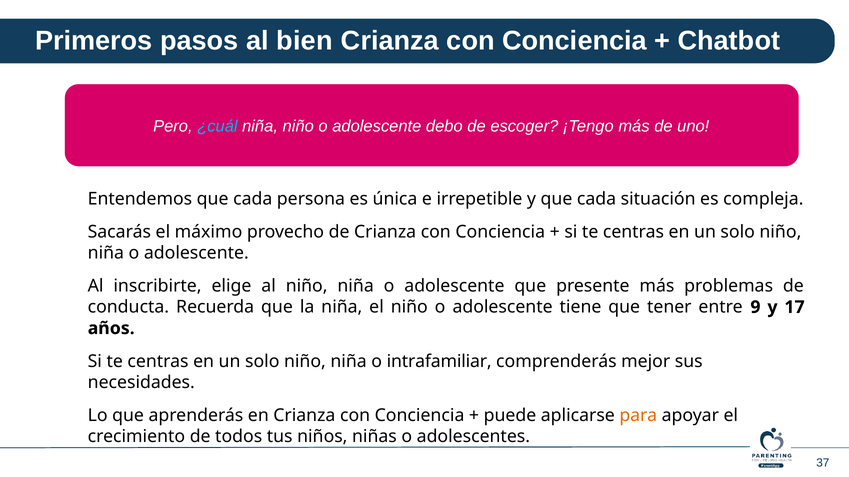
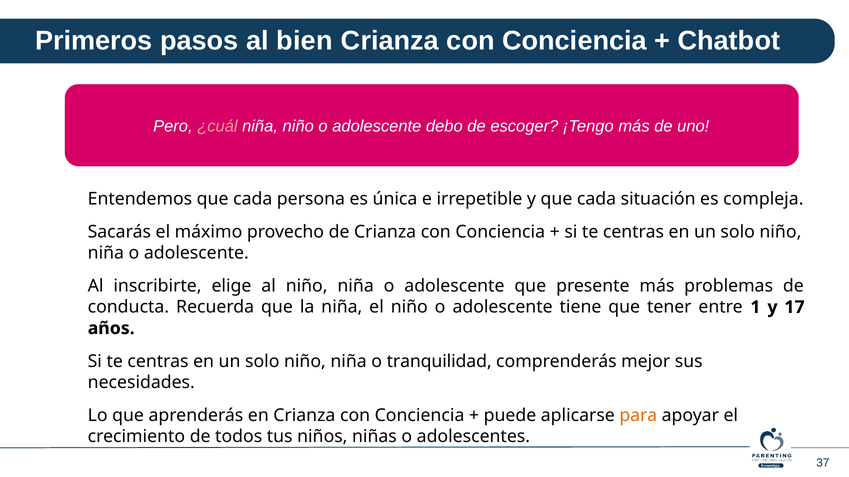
¿cuál colour: light blue -> pink (217, 127)
9: 9 -> 1 (755, 307)
intrafamiliar: intrafamiliar -> tranquilidad (439, 362)
